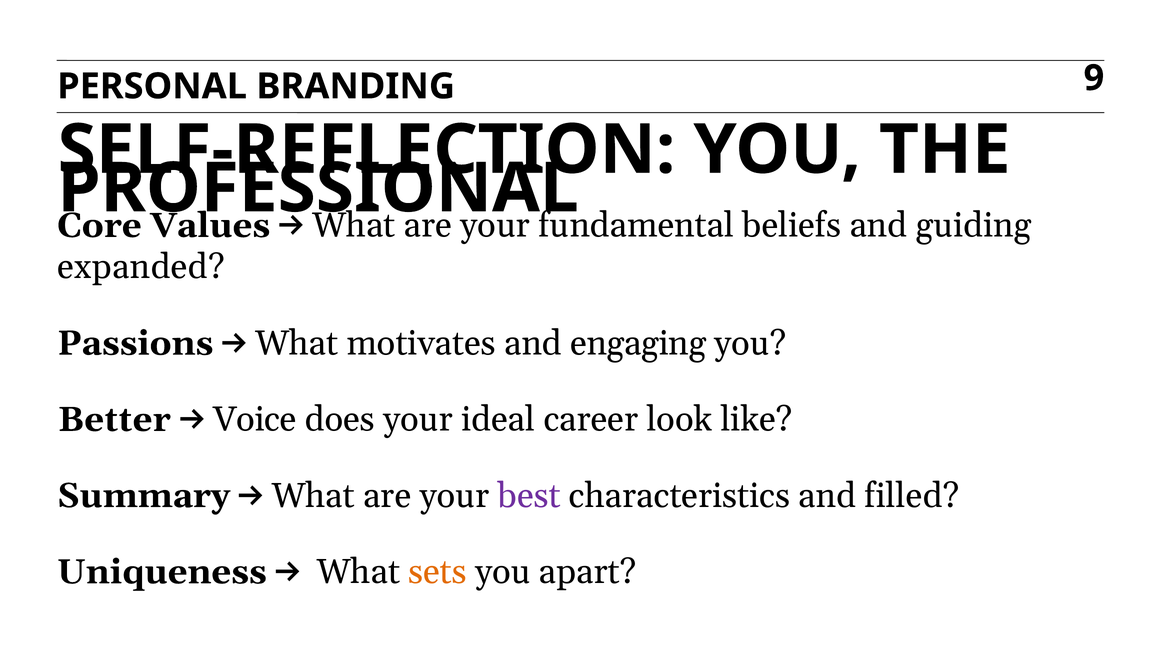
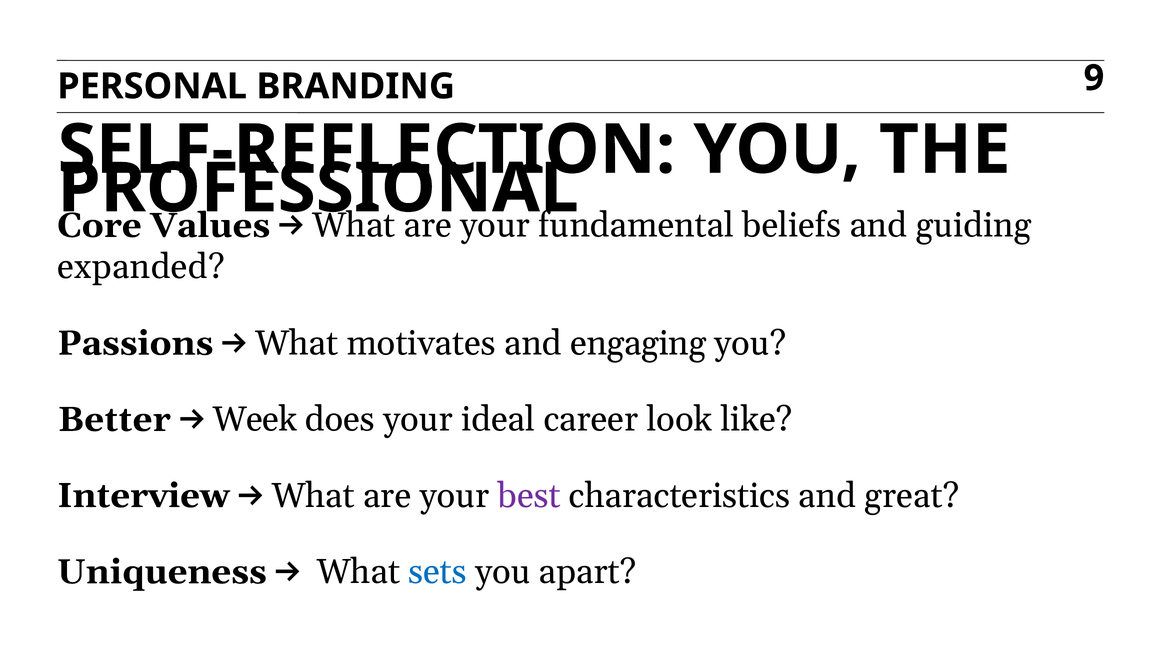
Voice: Voice -> Week (255, 419)
Summary: Summary -> Interview (144, 496)
filled: filled -> great (912, 496)
sets colour: orange -> blue (438, 572)
